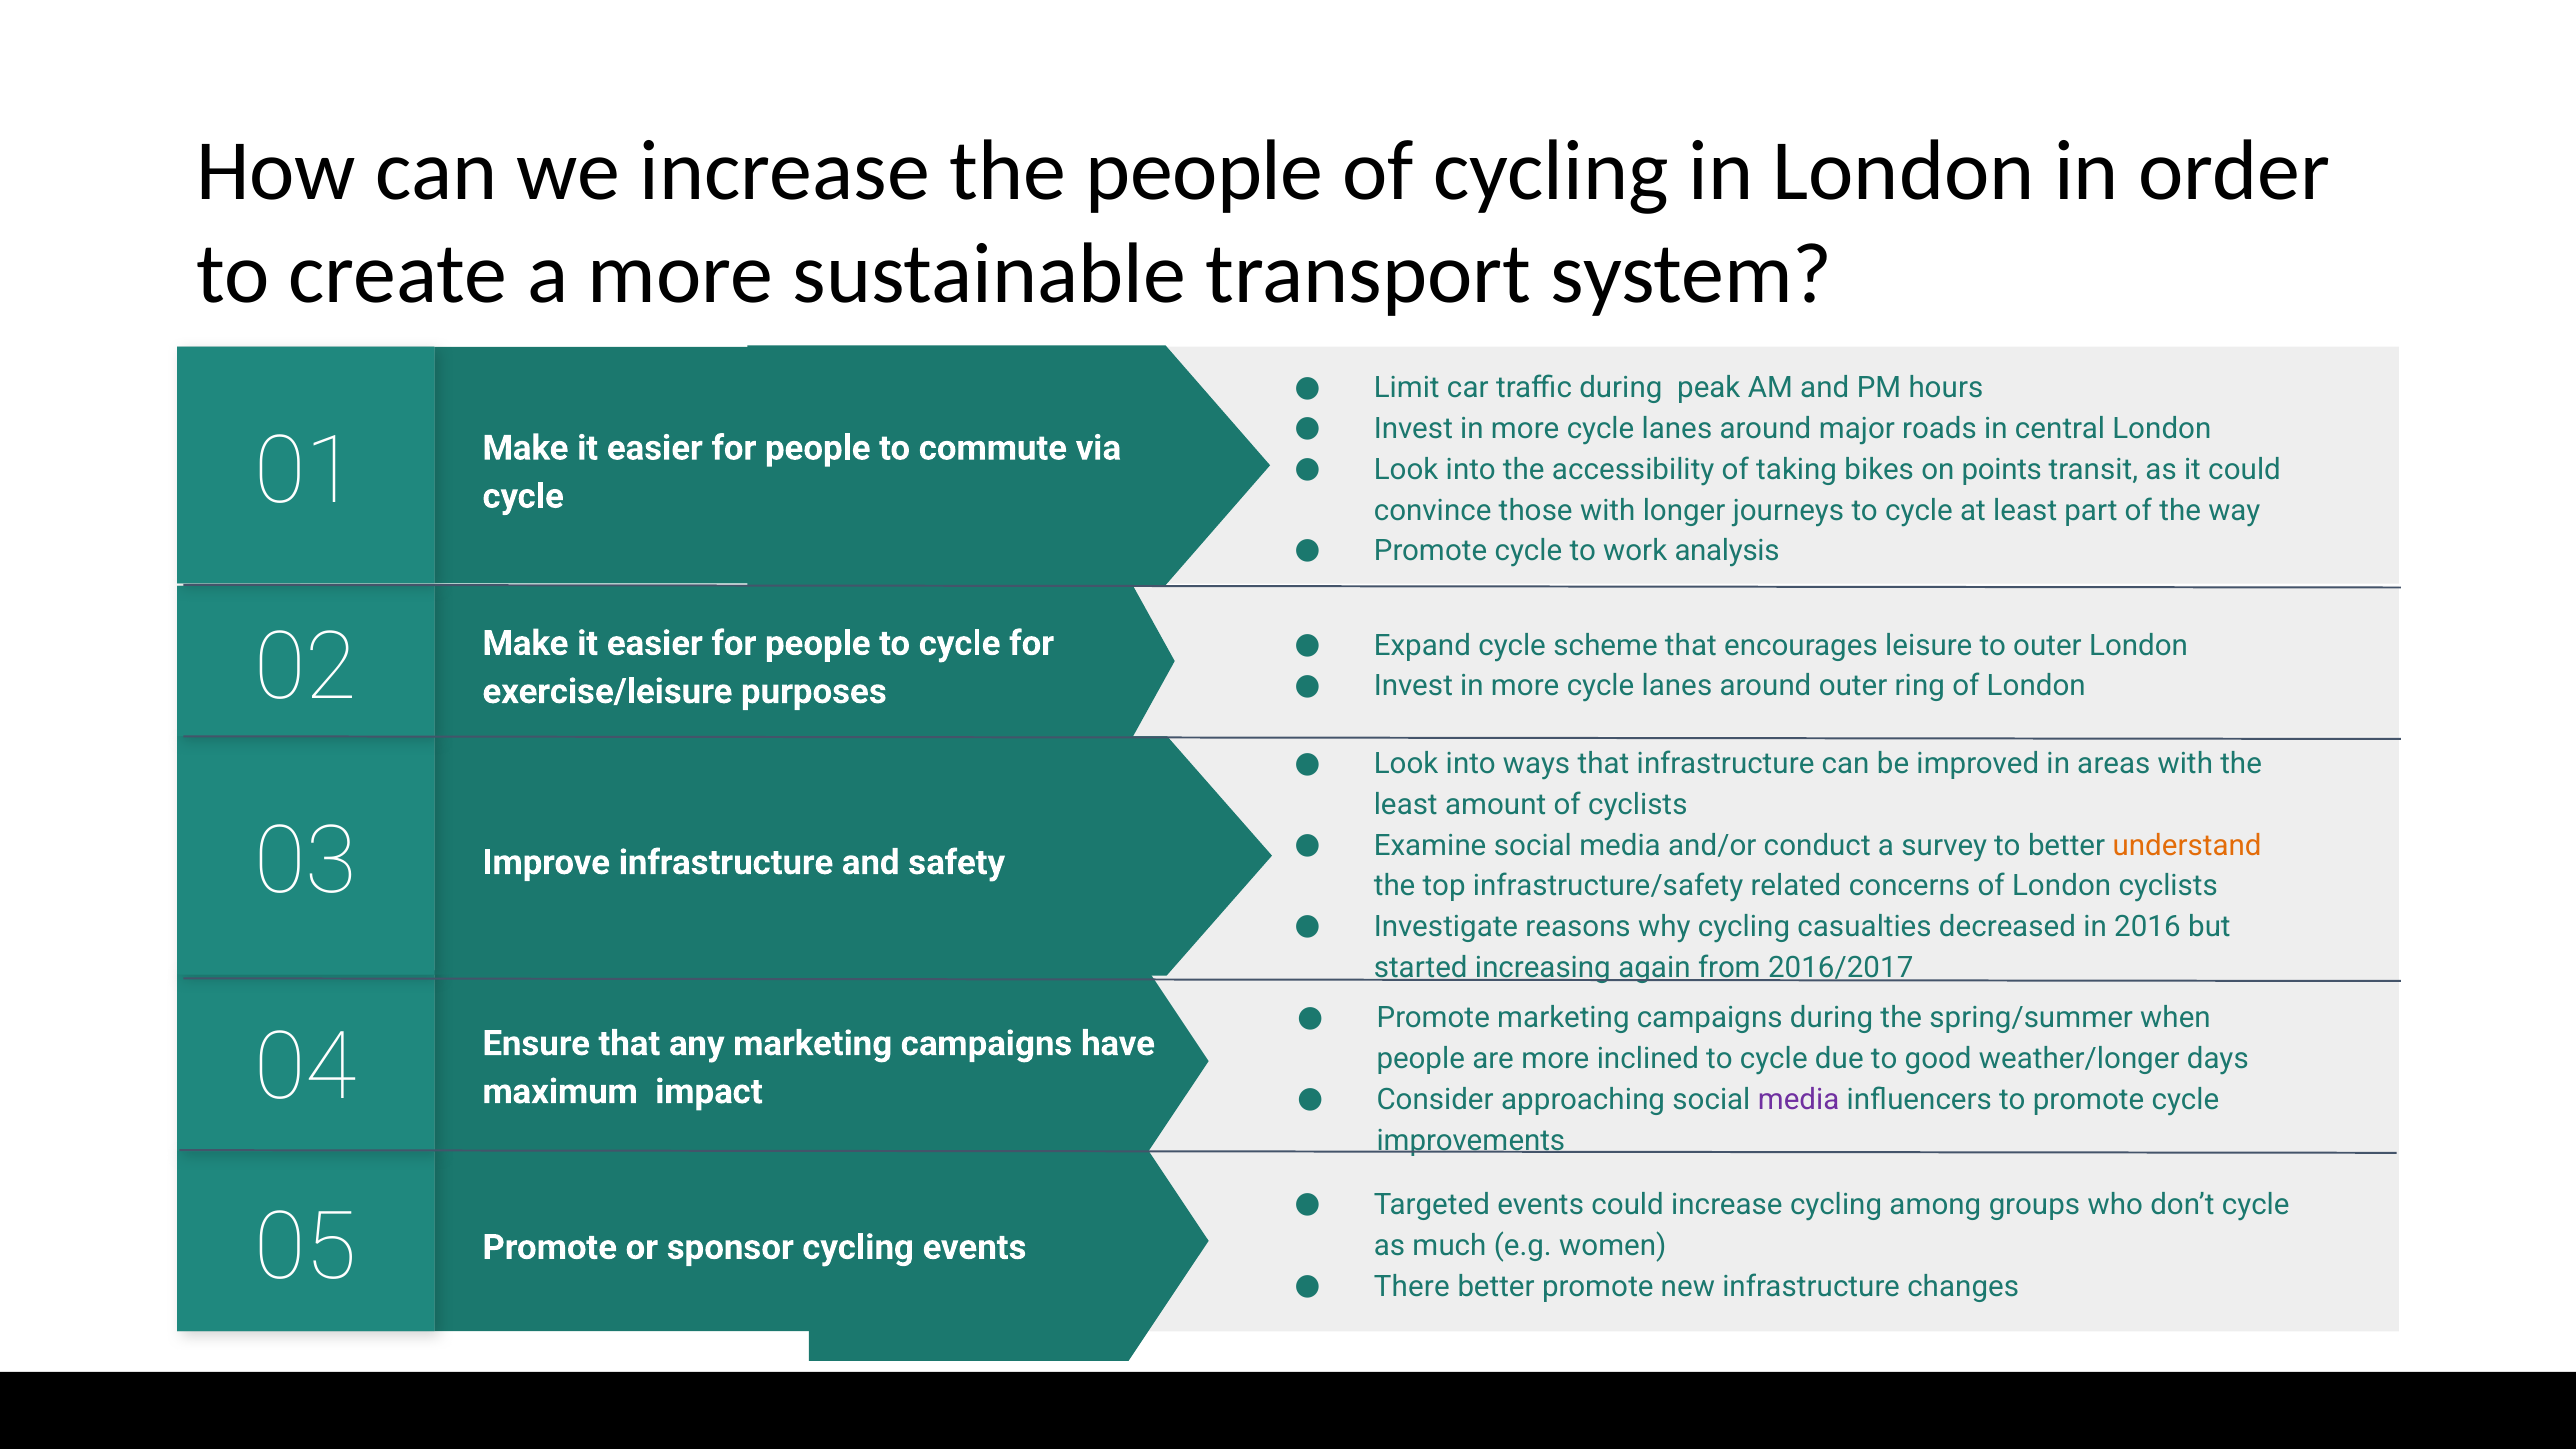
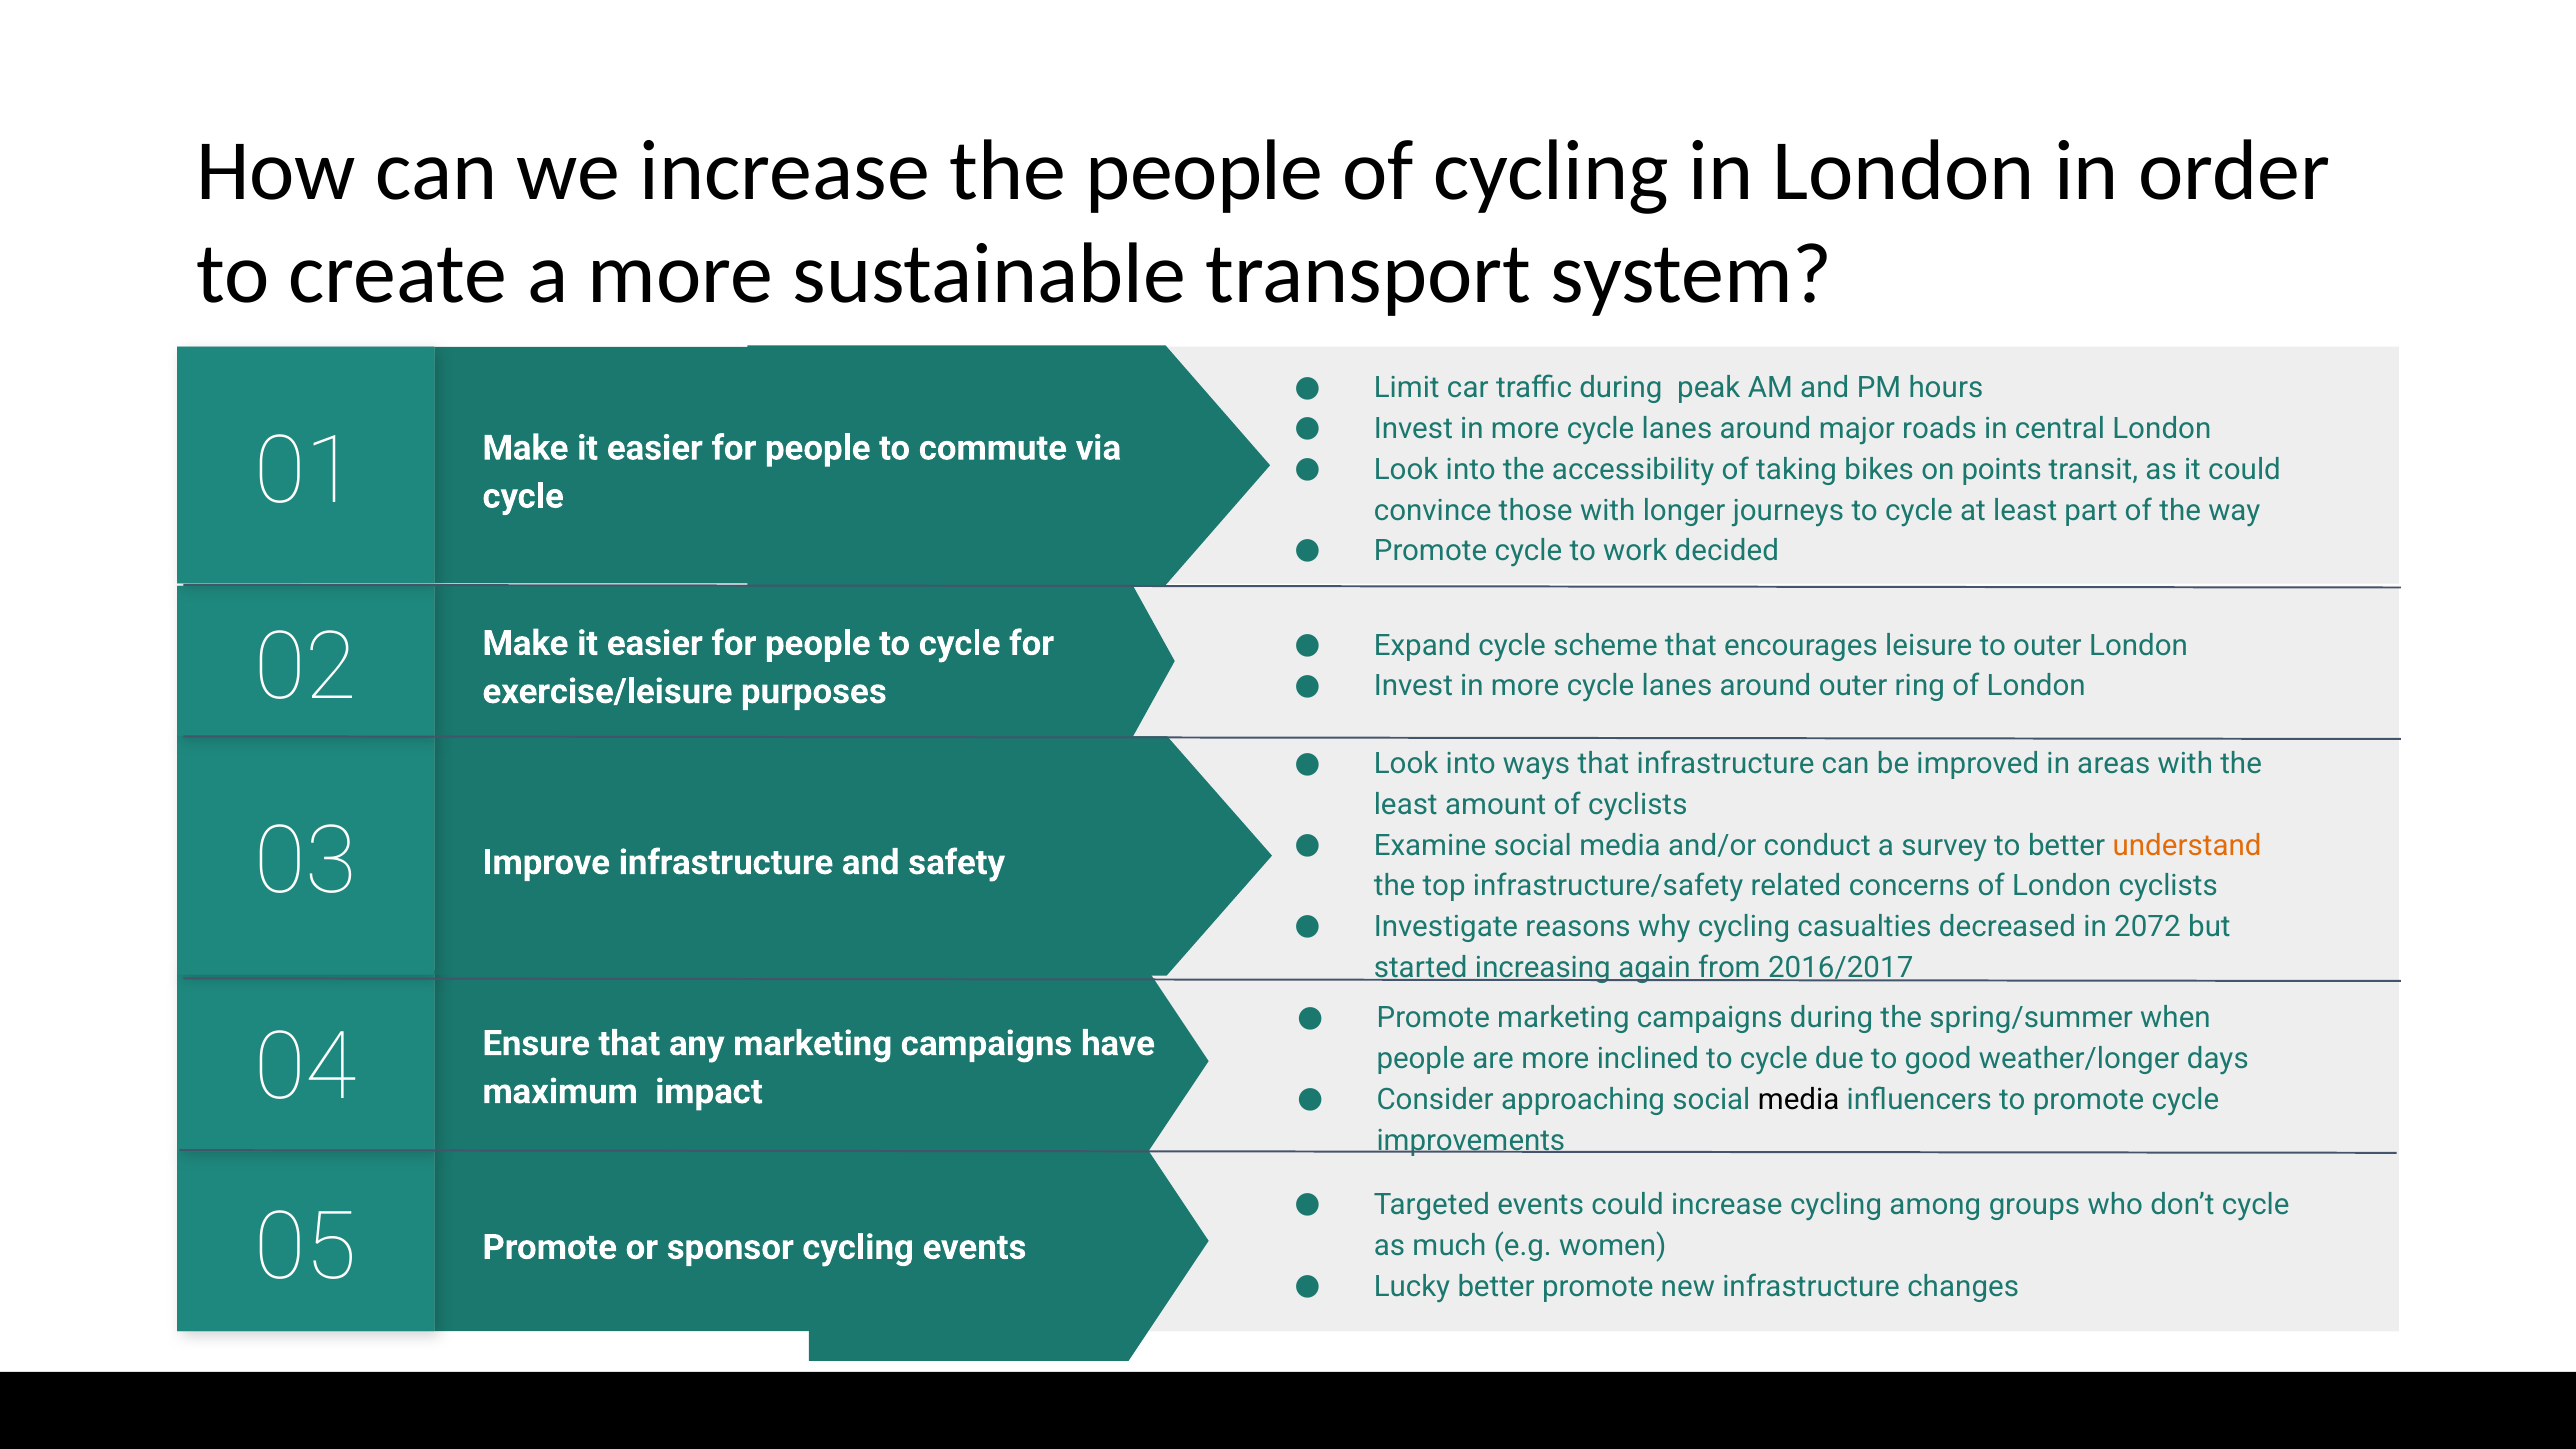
analysis: analysis -> decided (1727, 551)
2016: 2016 -> 2072 (2147, 927)
media colour: purple -> black (1799, 1100)
There: There -> Lucky (1412, 1286)
